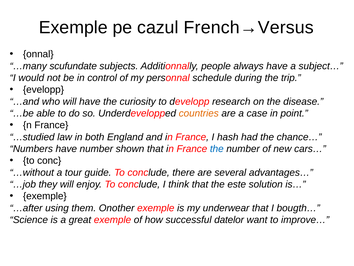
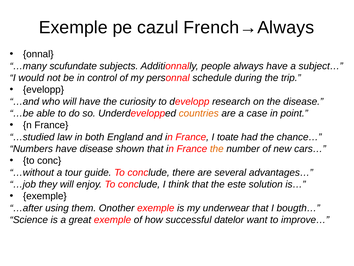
French→Versus: French→Versus -> French→Always (249, 28)
hash: hash -> toate (228, 137)
have number: number -> disease (96, 149)
the colour: blue -> orange (217, 149)
